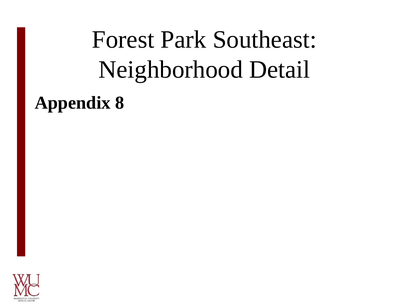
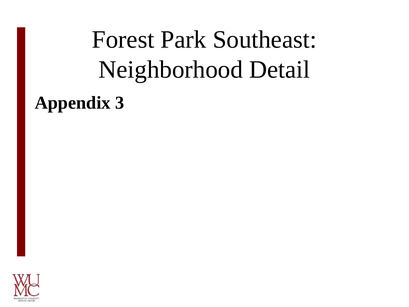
8: 8 -> 3 (120, 103)
